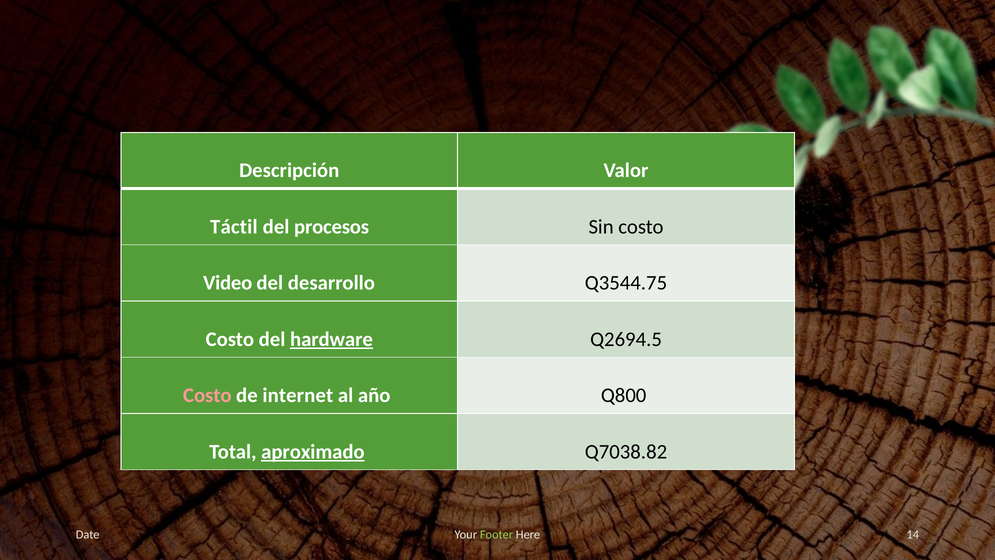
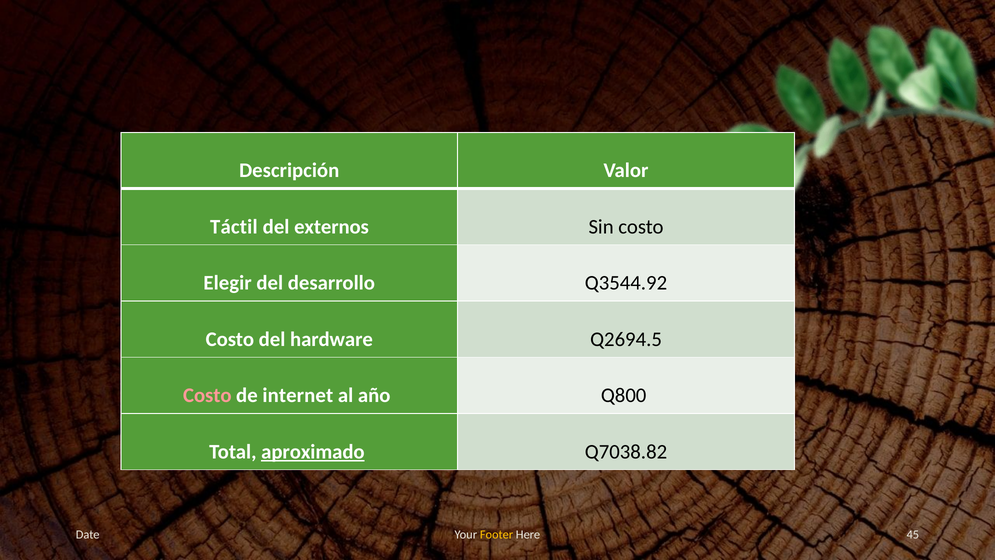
procesos: procesos -> externos (331, 227)
Video: Video -> Elegir (228, 283)
Q3544.75: Q3544.75 -> Q3544.92 (626, 283)
hardware underline: present -> none (331, 339)
Footer colour: light green -> yellow (497, 534)
14: 14 -> 45 (913, 534)
